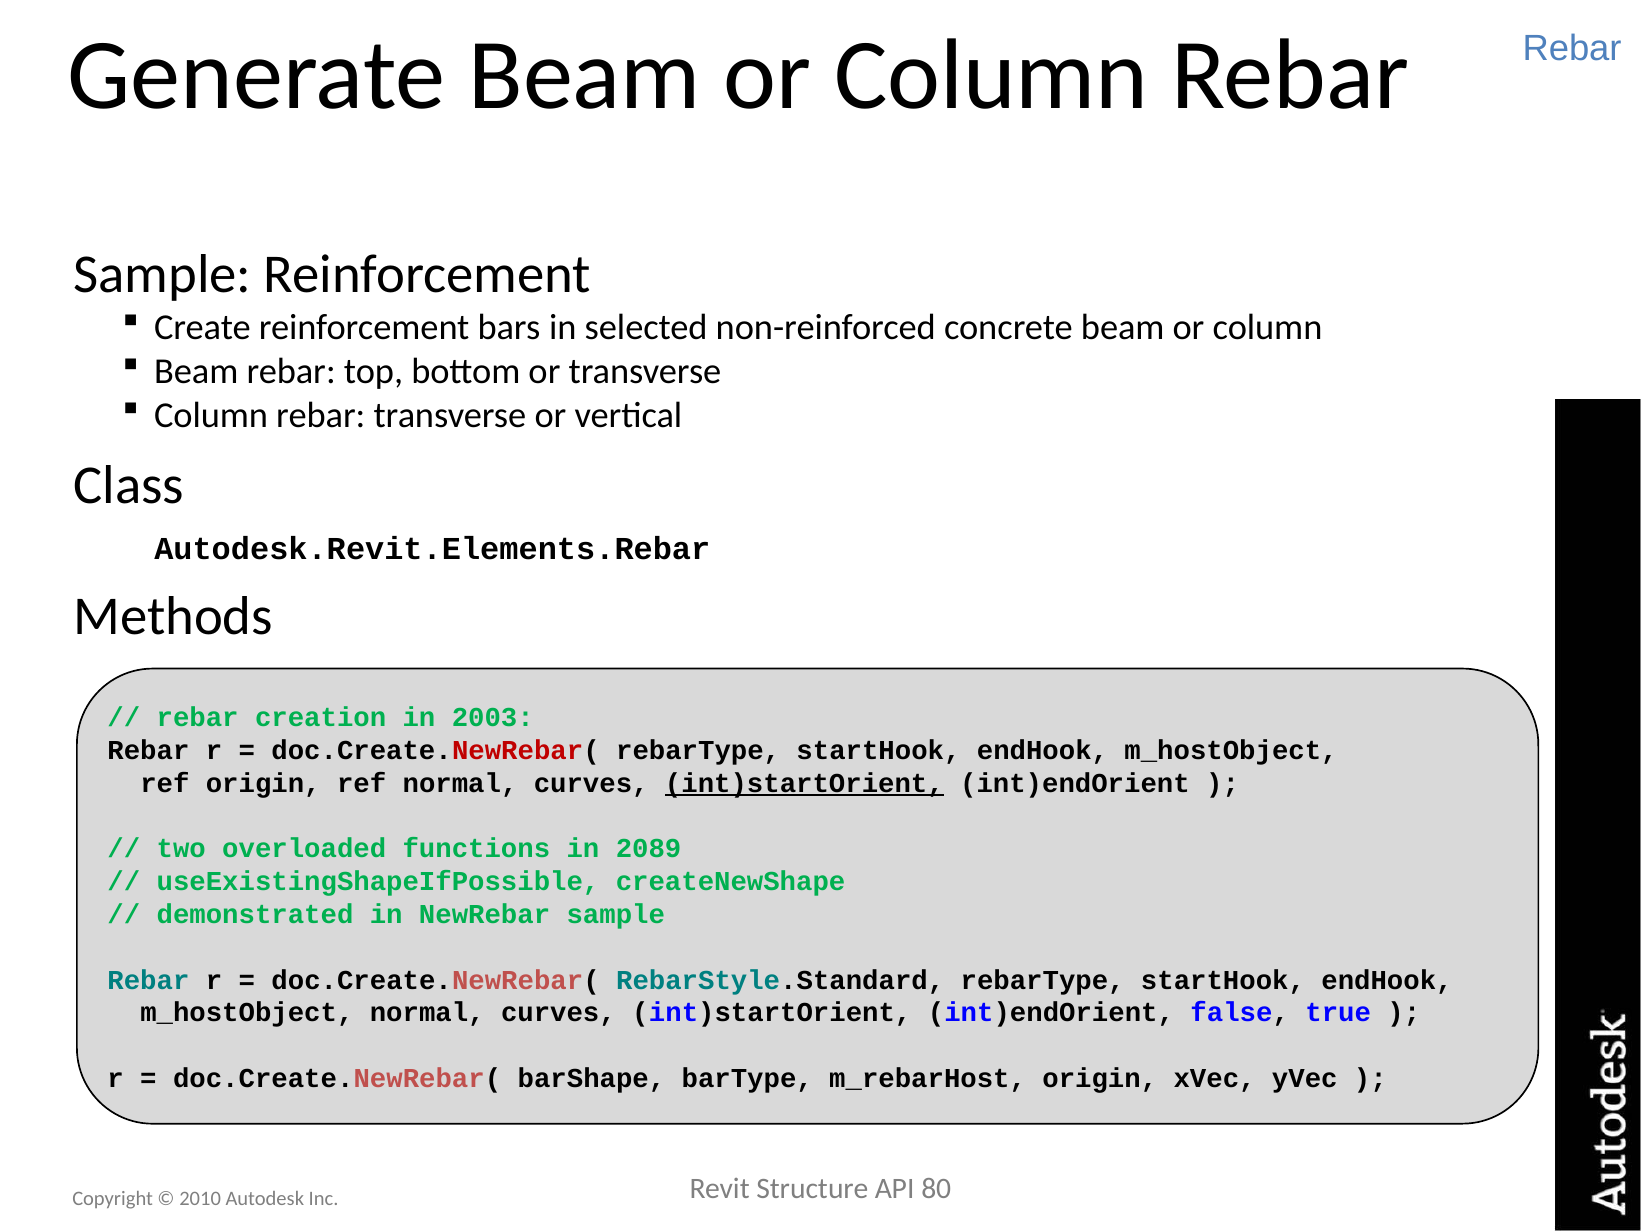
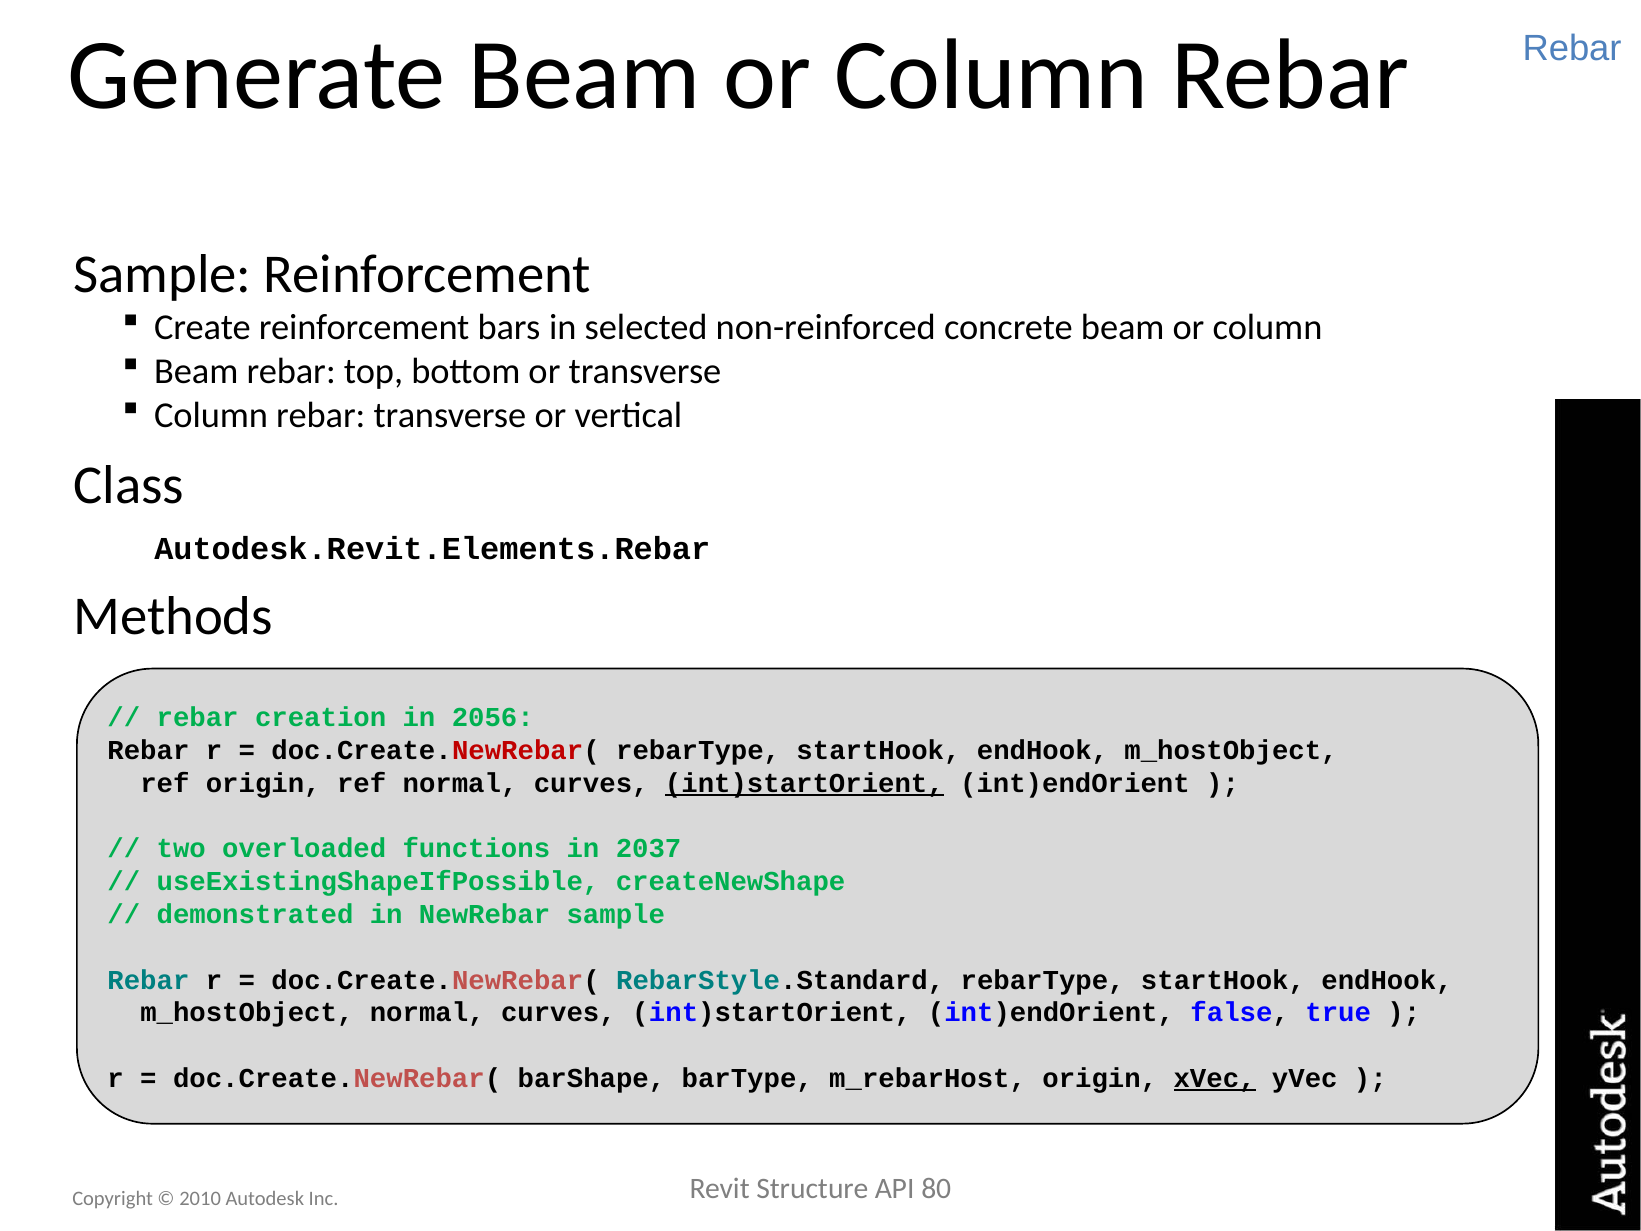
2003: 2003 -> 2056 (493, 717)
2089: 2089 -> 2037 (649, 849)
xVec underline: none -> present (1215, 1078)
